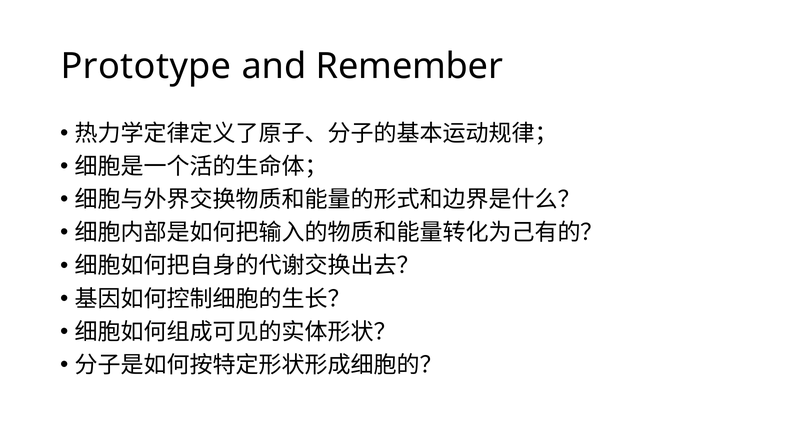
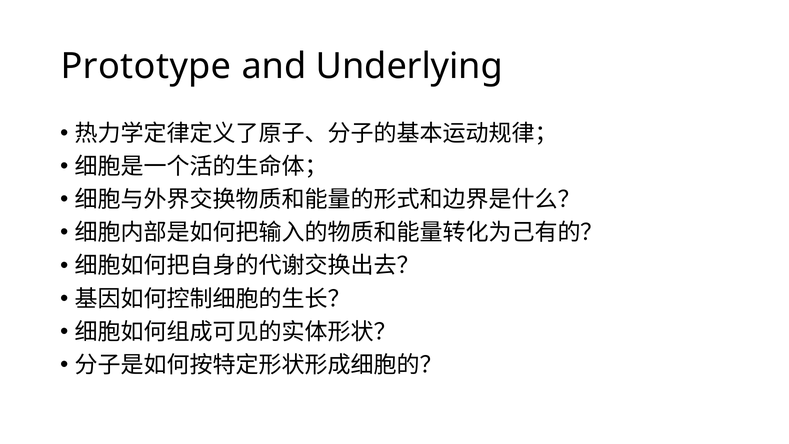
Remember: Remember -> Underlying (409, 66)
